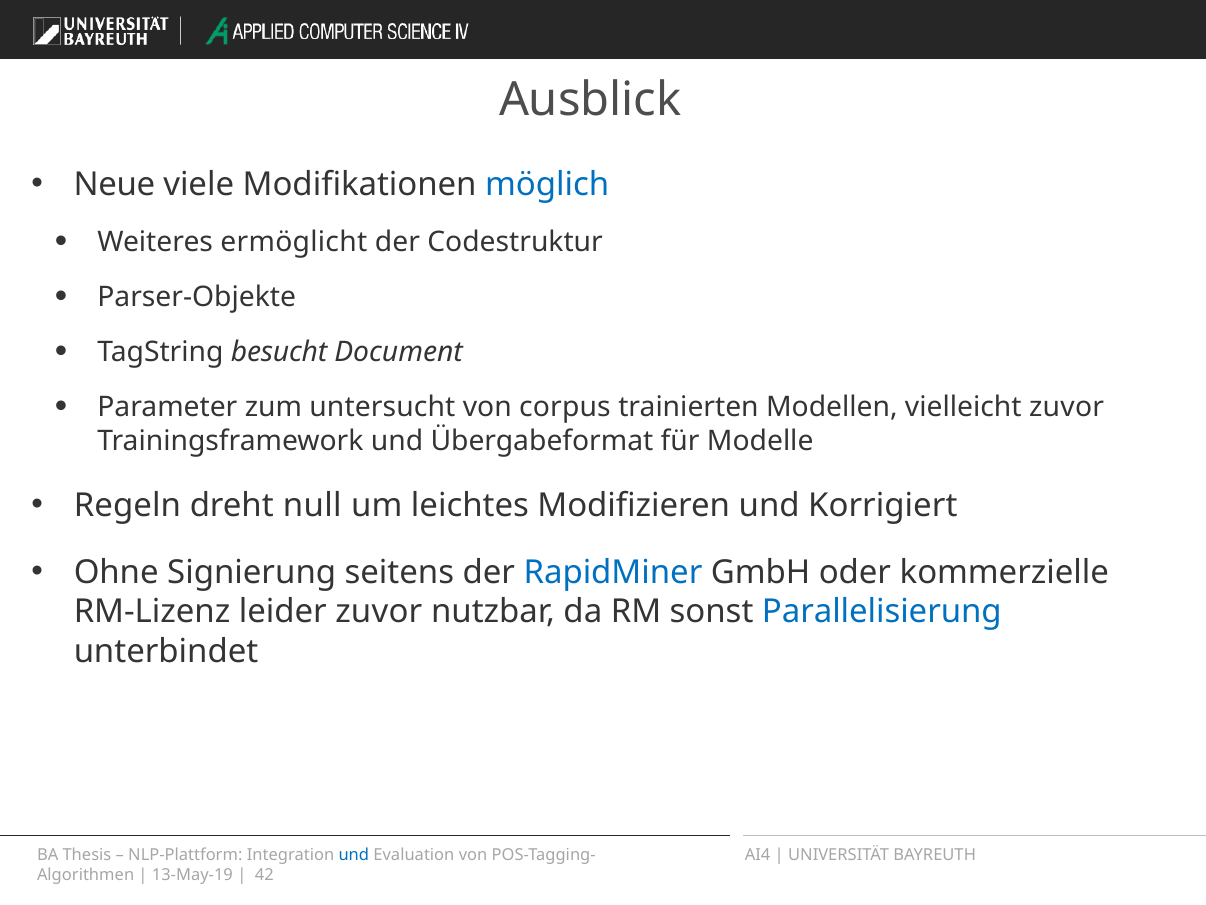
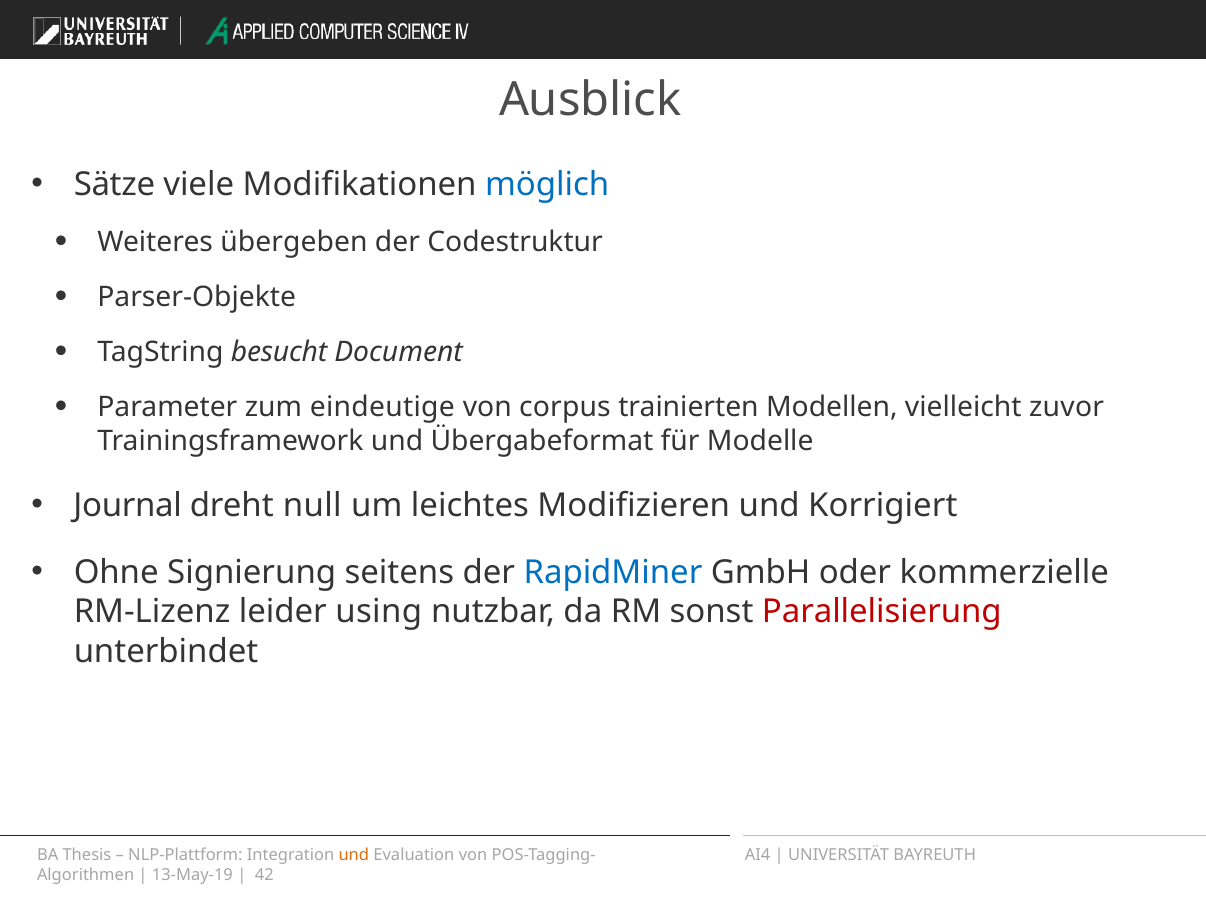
Neue: Neue -> Sätze (114, 184)
ermöglicht: ermöglicht -> übergeben (294, 242)
untersucht: untersucht -> eindeutige (382, 407)
Regeln: Regeln -> Journal (128, 505)
leider zuvor: zuvor -> using (379, 611)
Parallelisierung colour: blue -> red (882, 611)
und colour: blue -> orange (354, 855)
